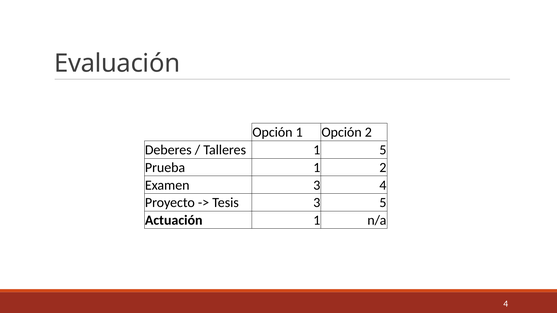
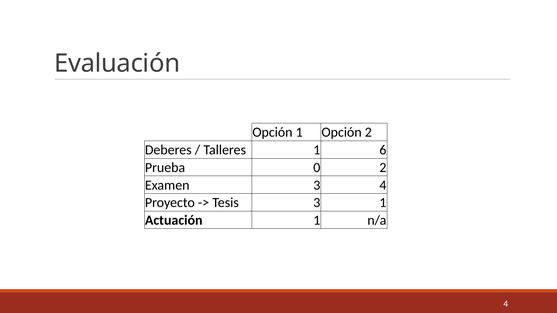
1 5: 5 -> 6 (383, 150)
Prueba 1: 1 -> 0 (317, 168)
3 5: 5 -> 1 (383, 203)
